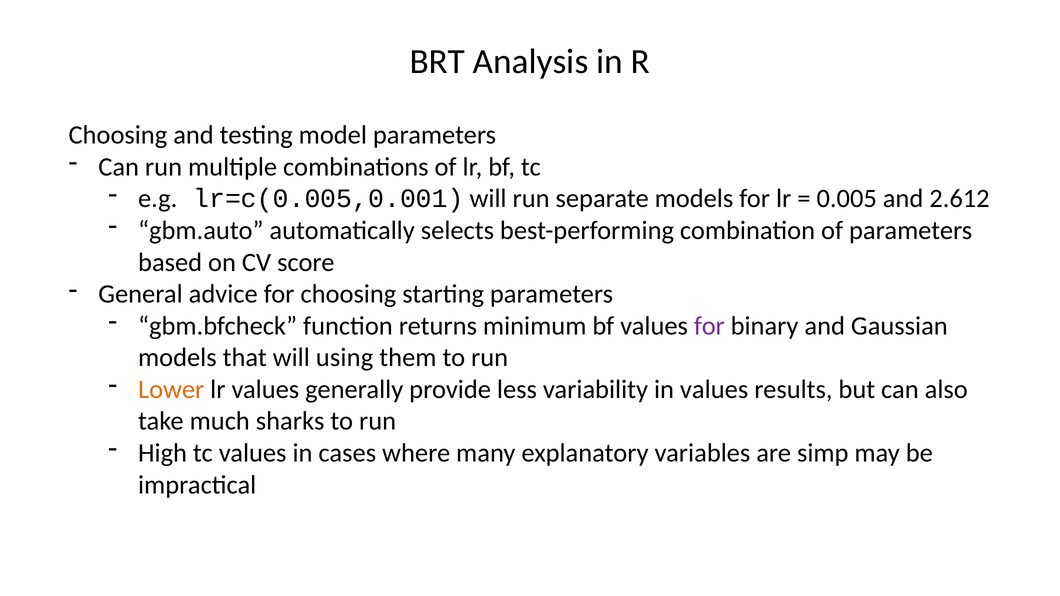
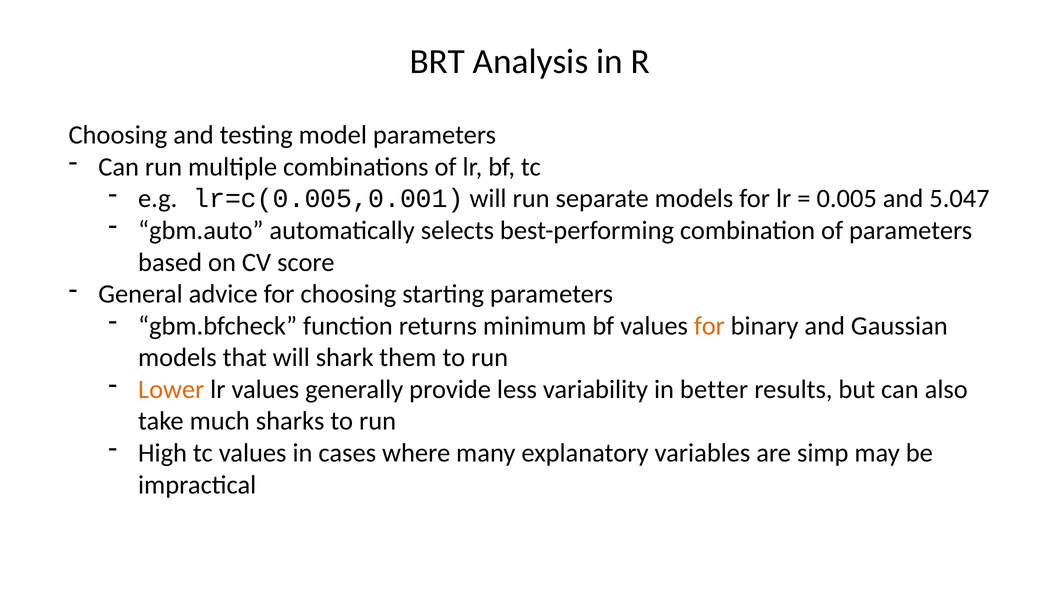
2.612: 2.612 -> 5.047 (960, 199)
for colour: purple -> orange (709, 326)
using: using -> shark (345, 358)
in values: values -> better (714, 390)
